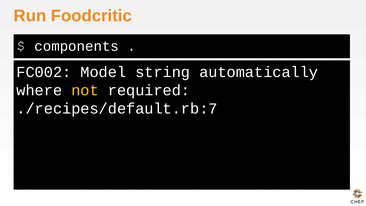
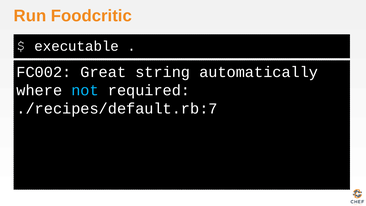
components: components -> executable (77, 46)
Model: Model -> Great (103, 72)
not colour: yellow -> light blue (85, 90)
